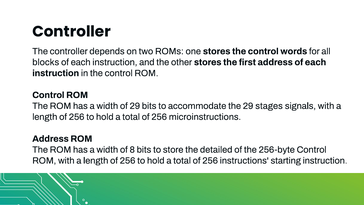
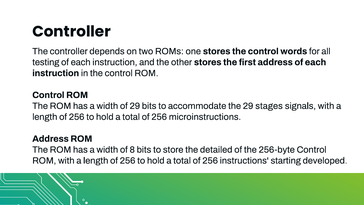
blocks: blocks -> testing (46, 62)
starting instruction: instruction -> developed (325, 160)
